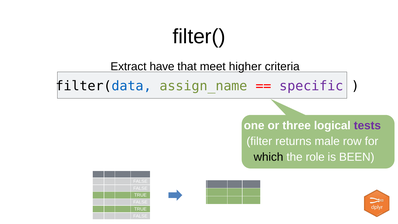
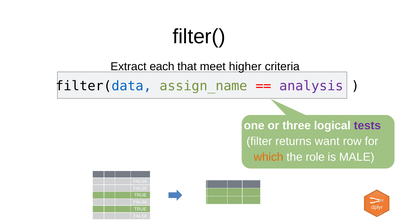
have: have -> each (162, 66)
specific: specific -> analysis (311, 86)
male: male -> want (327, 141)
which colour: black -> orange (268, 157)
BEEN: BEEN -> MALE (357, 157)
